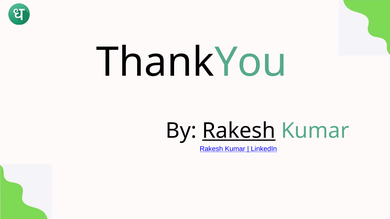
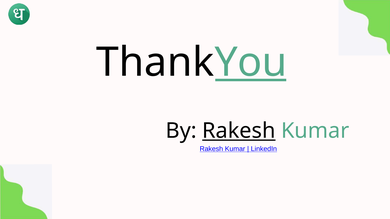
You underline: none -> present (251, 63)
